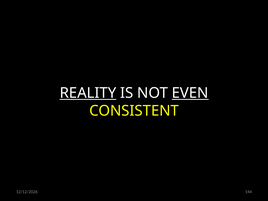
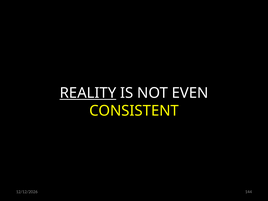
EVEN underline: present -> none (190, 93)
